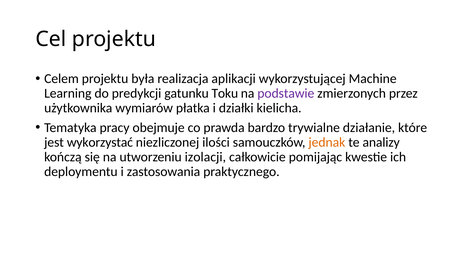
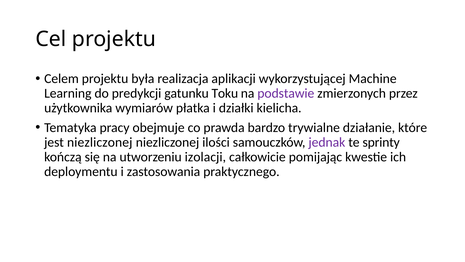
jest wykorzystać: wykorzystać -> niezliczonej (100, 142)
jednak colour: orange -> purple (327, 142)
analizy: analizy -> sprinty (381, 142)
